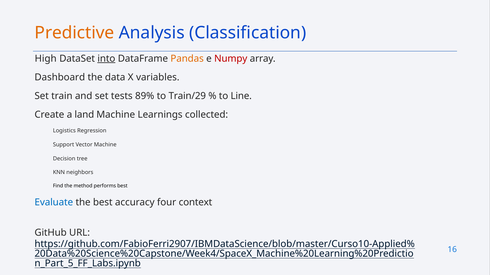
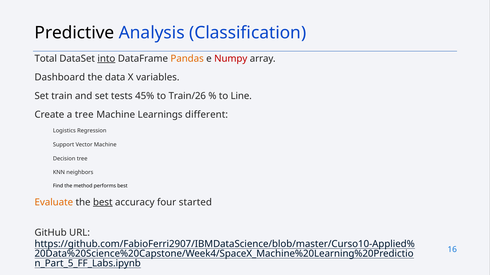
Predictive colour: orange -> black (75, 33)
High: High -> Total (46, 59)
89%: 89% -> 45% (145, 96)
Train/29: Train/29 -> Train/26 (187, 96)
a land: land -> tree (84, 115)
collected: collected -> different (207, 115)
Evaluate colour: blue -> orange (54, 203)
best underline: none -> present (103, 203)
context: context -> started (195, 203)
